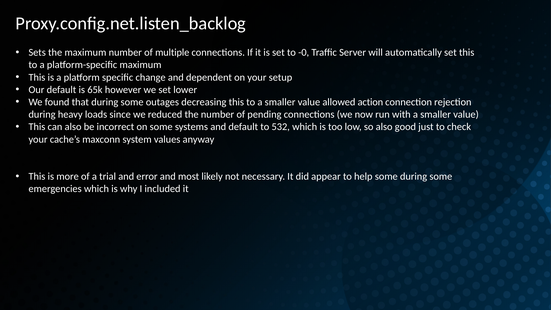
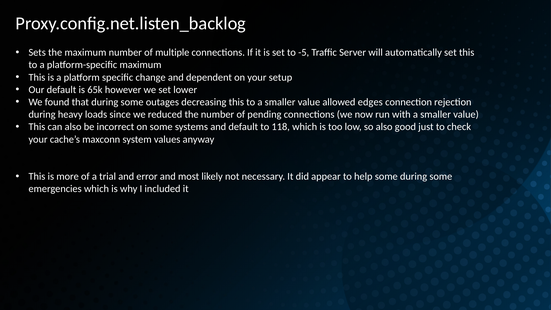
-0: -0 -> -5 (304, 53)
action: action -> edges (370, 102)
532: 532 -> 118 (281, 127)
